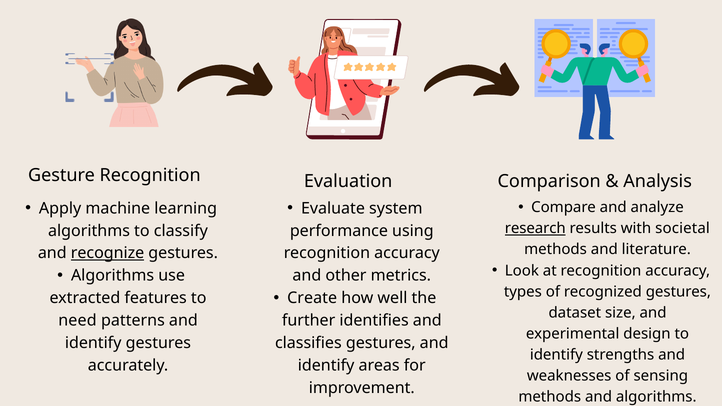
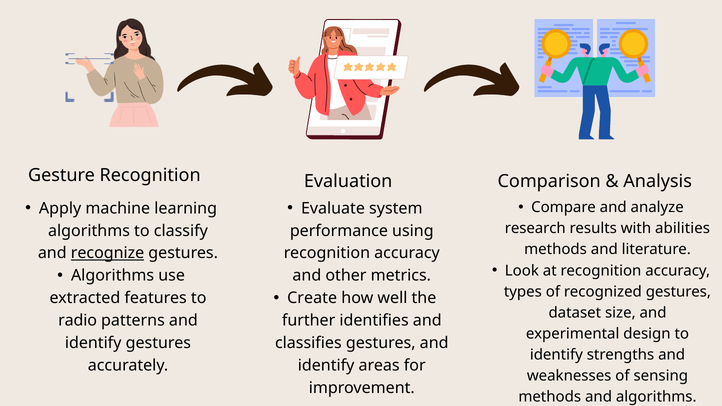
research underline: present -> none (535, 229)
societal: societal -> abilities (683, 229)
need: need -> radio (78, 321)
